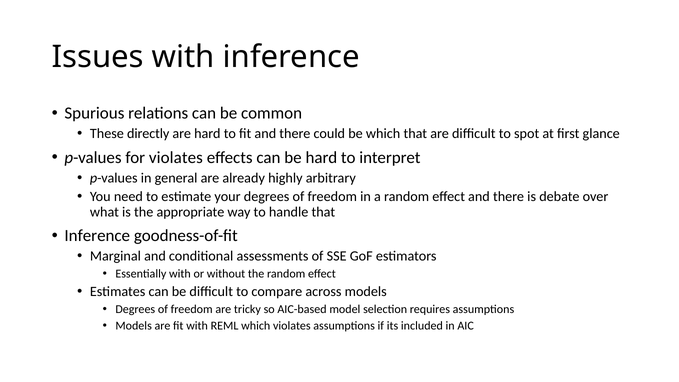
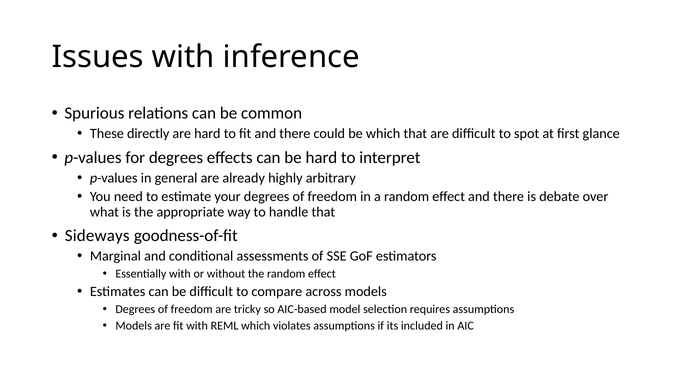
for violates: violates -> degrees (176, 157)
Inference: Inference -> Sideways (97, 236)
